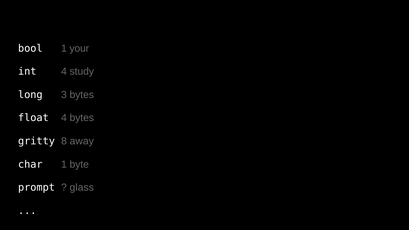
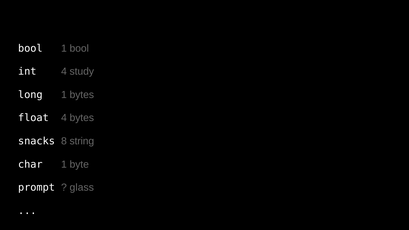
1 your: your -> bool (79, 48)
long 3: 3 -> 1 (64, 95)
gritty: gritty -> snacks (36, 141)
away: away -> string (82, 141)
